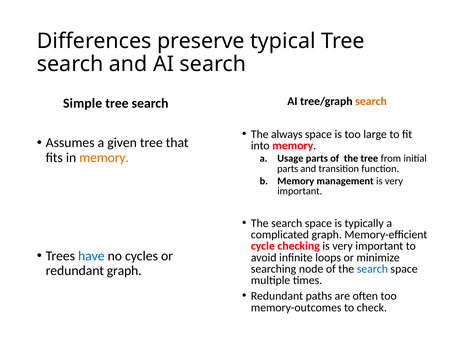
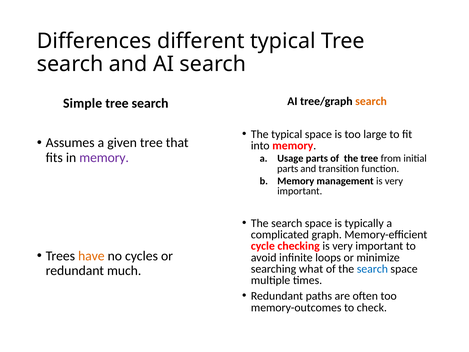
preserve: preserve -> different (201, 41)
The always: always -> typical (287, 134)
memory colour: orange -> purple (104, 157)
have colour: blue -> orange (91, 256)
node: node -> what (311, 269)
redundant graph: graph -> much (124, 270)
